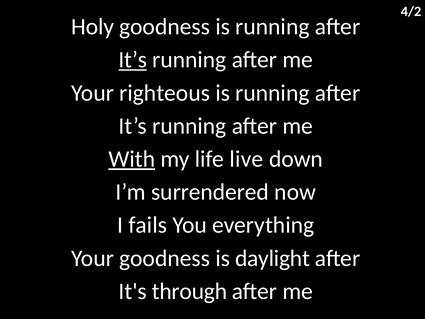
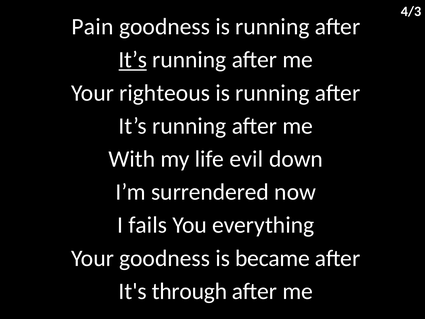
4/2: 4/2 -> 4/3 (411, 12)
Holy: Holy -> Pain (92, 27)
With underline: present -> none (132, 159)
live: live -> evil (246, 159)
daylight: daylight -> became (273, 258)
